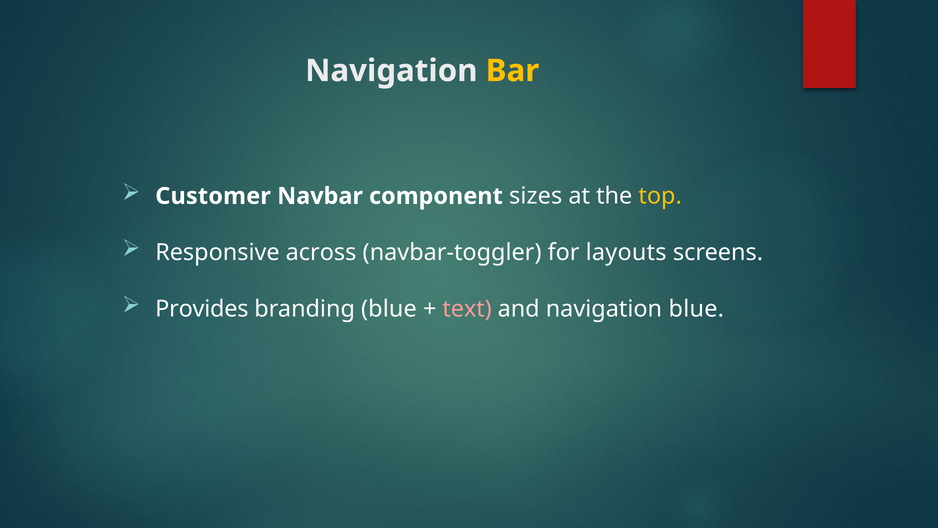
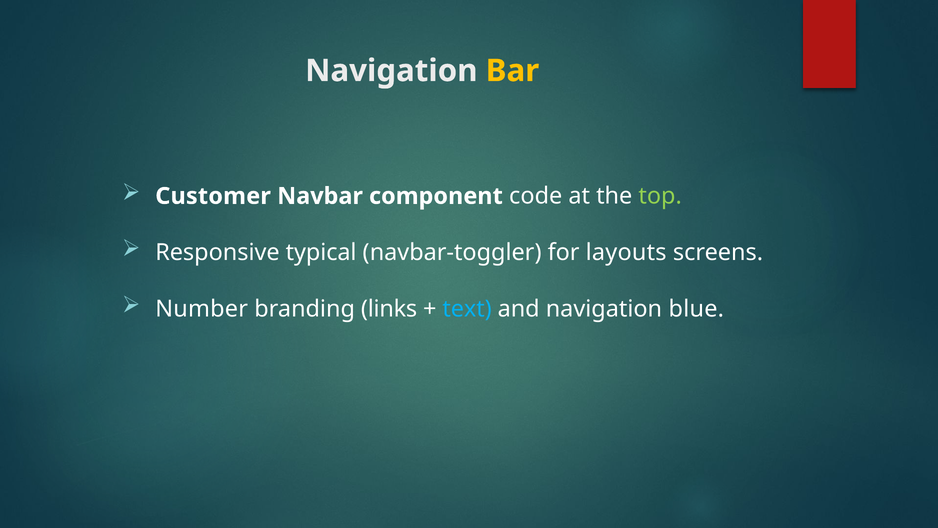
sizes: sizes -> code (536, 196)
top colour: yellow -> light green (660, 196)
across: across -> typical (321, 252)
Provides: Provides -> Number (202, 309)
branding blue: blue -> links (389, 309)
text colour: pink -> light blue (467, 309)
